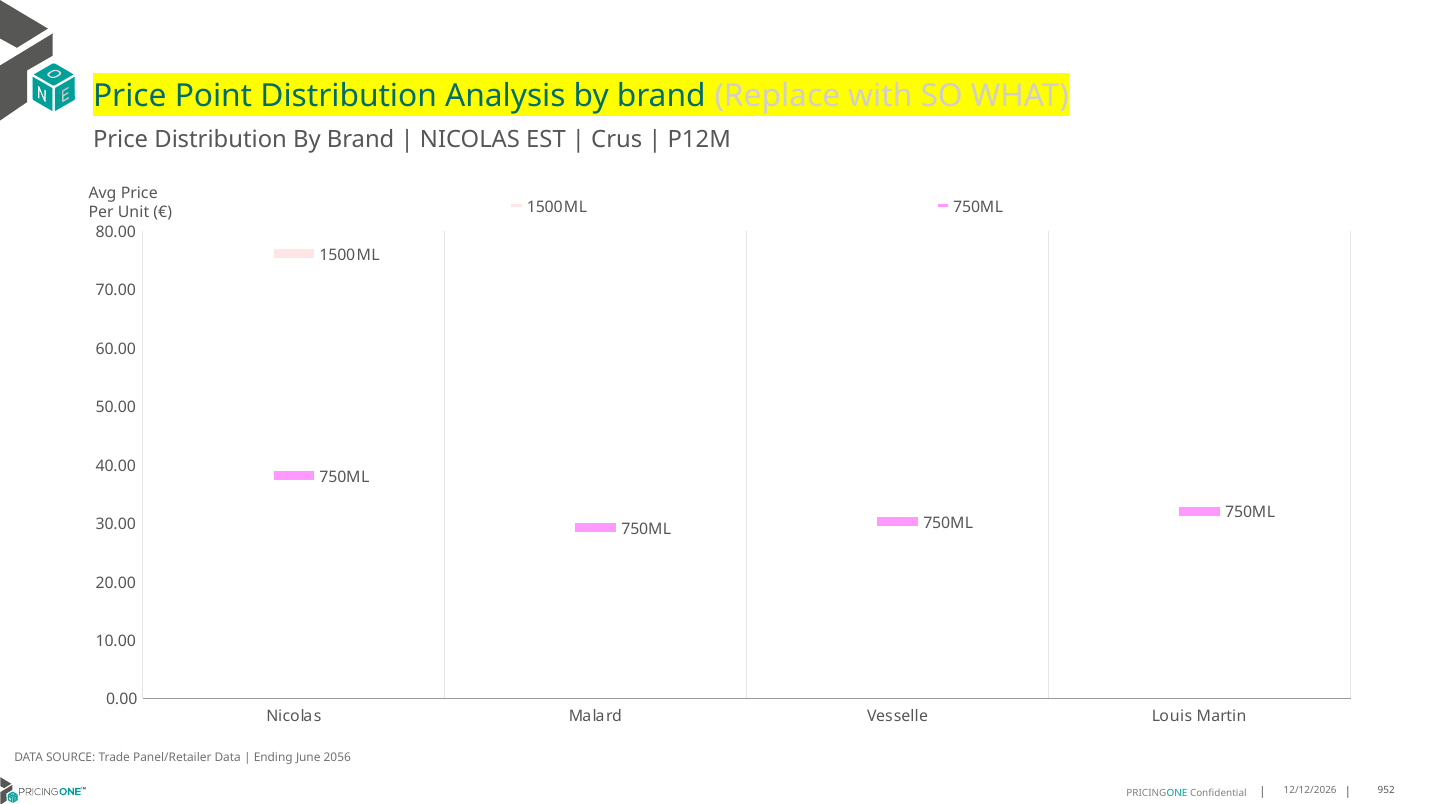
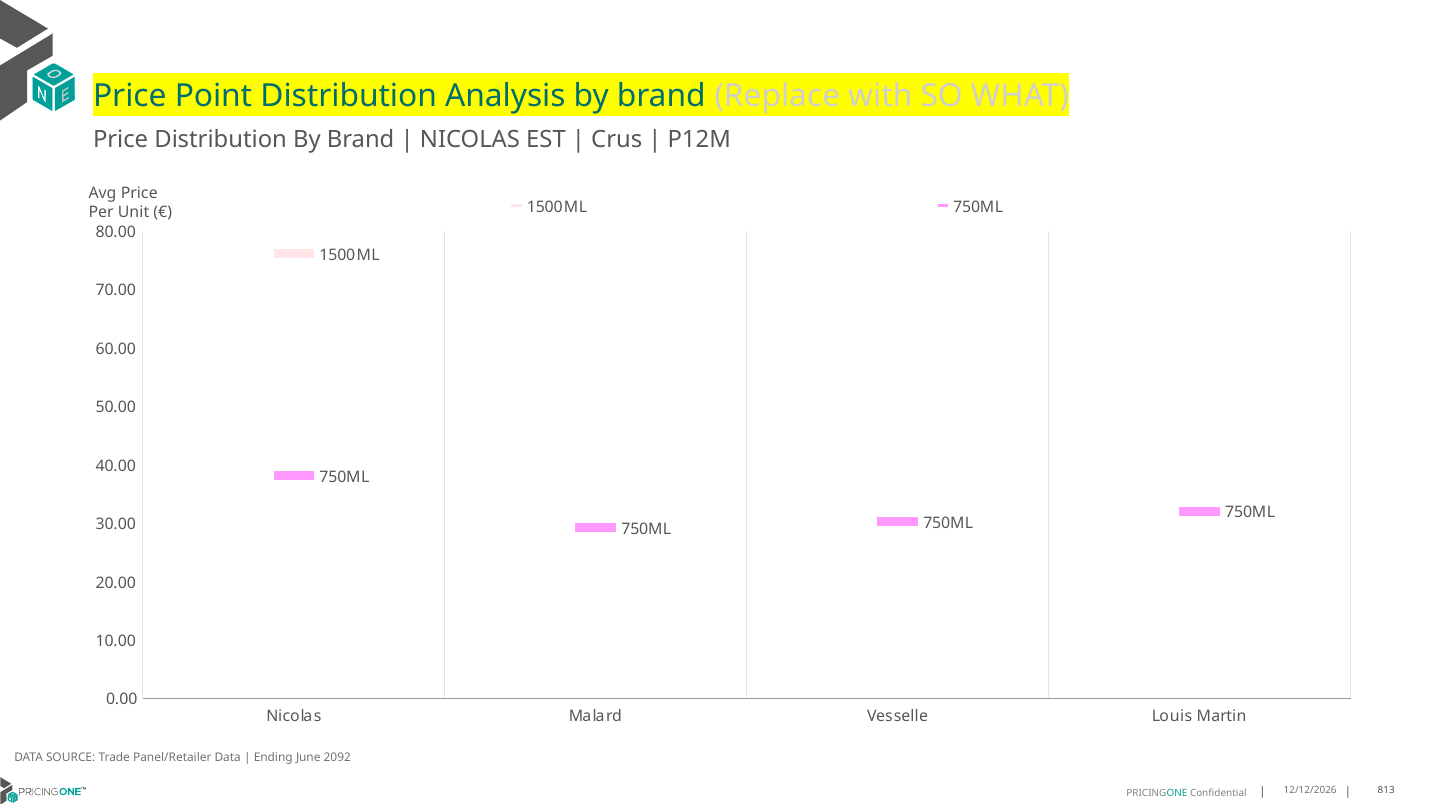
2056: 2056 -> 2092 (337, 758)
952: 952 -> 813 (1386, 791)
